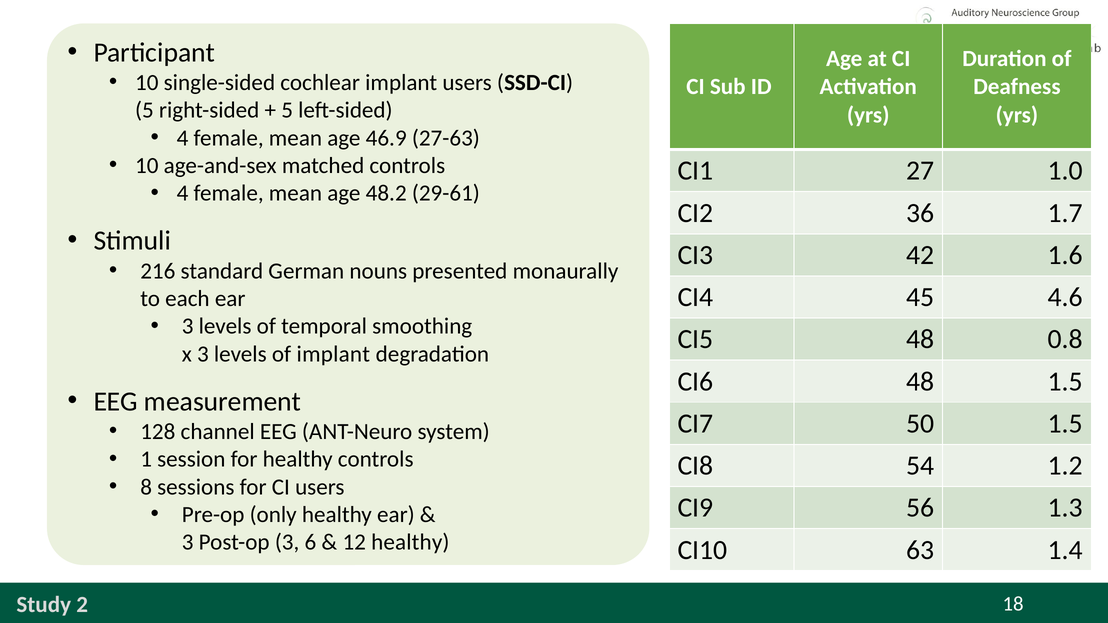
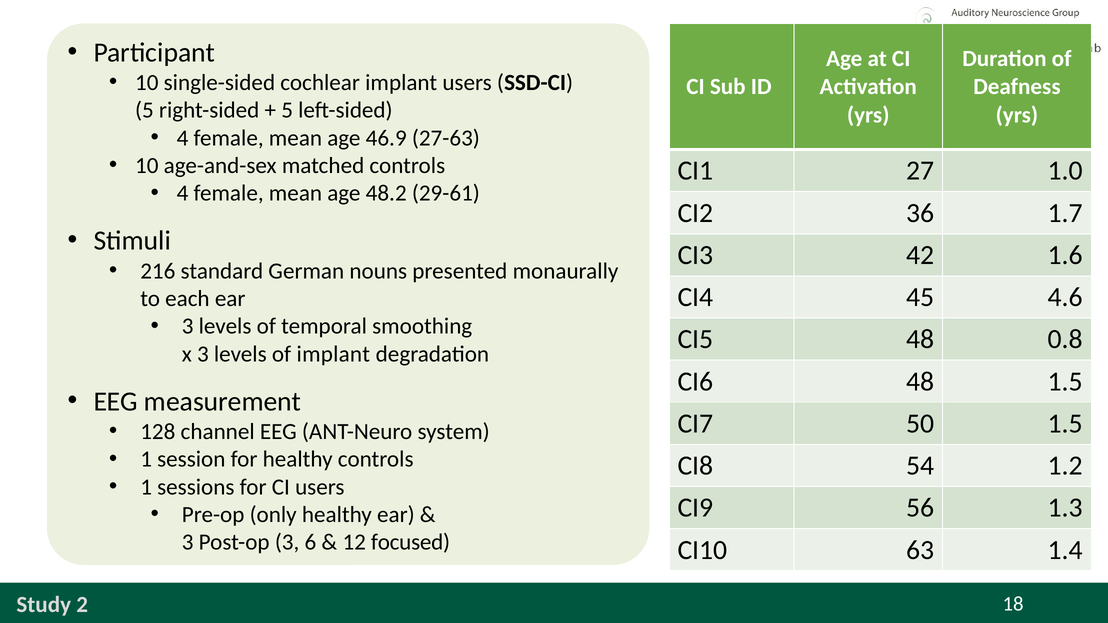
8: 8 -> 1 (146, 487)
12 healthy: healthy -> focused (411, 543)
